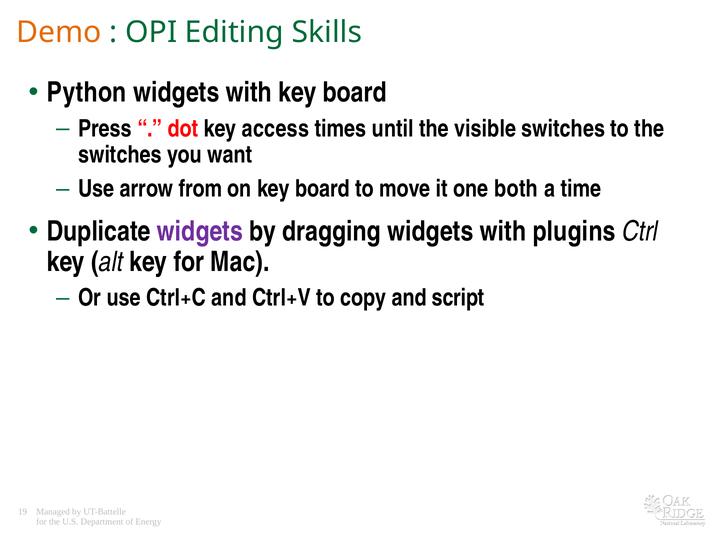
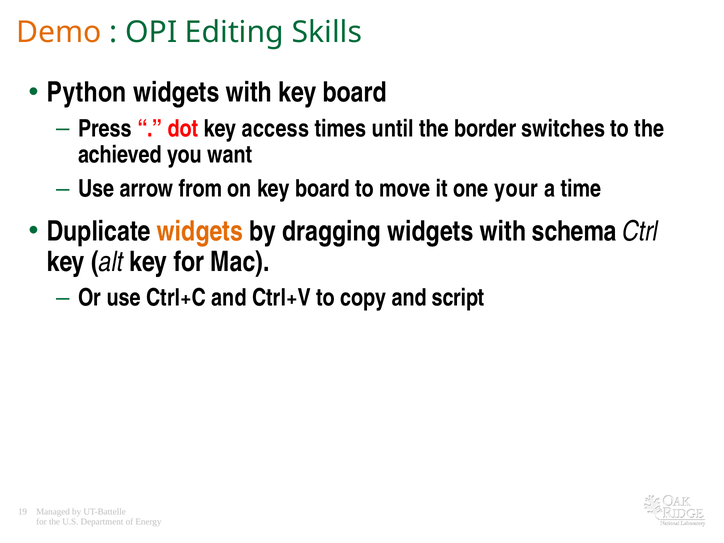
visible: visible -> border (485, 129)
switches: switches -> achieved (120, 155)
both: both -> your (516, 189)
widgets colour: purple -> orange (200, 231)
plugins: plugins -> schema (574, 231)
